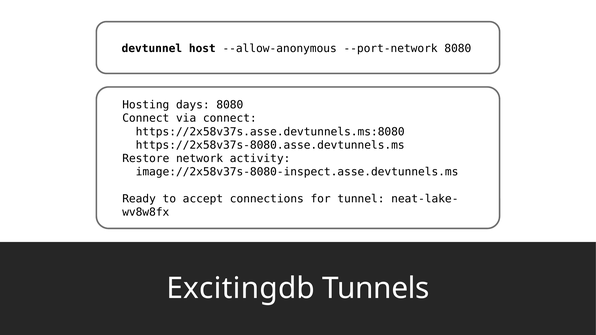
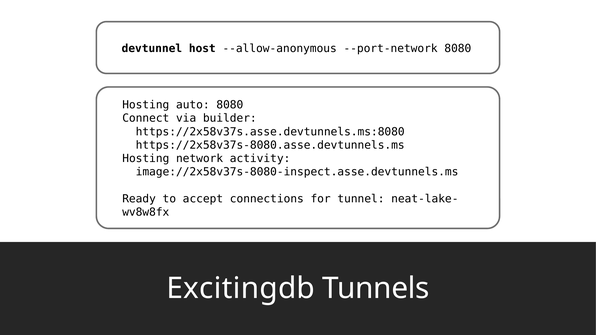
days: days -> auto (193, 105)
via connect: connect -> builder (230, 118)
Restore: Restore -> Hosting (146, 159)
